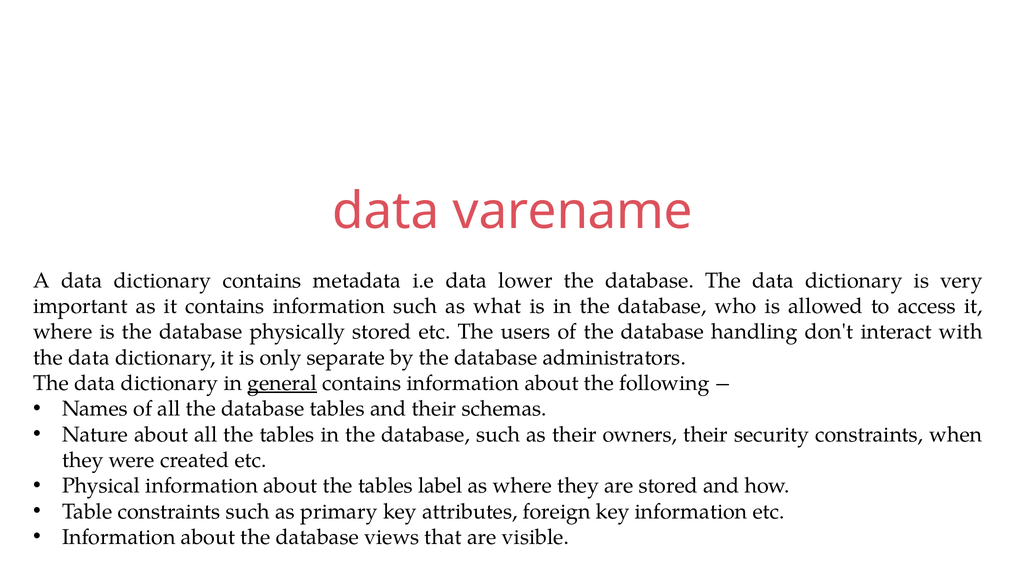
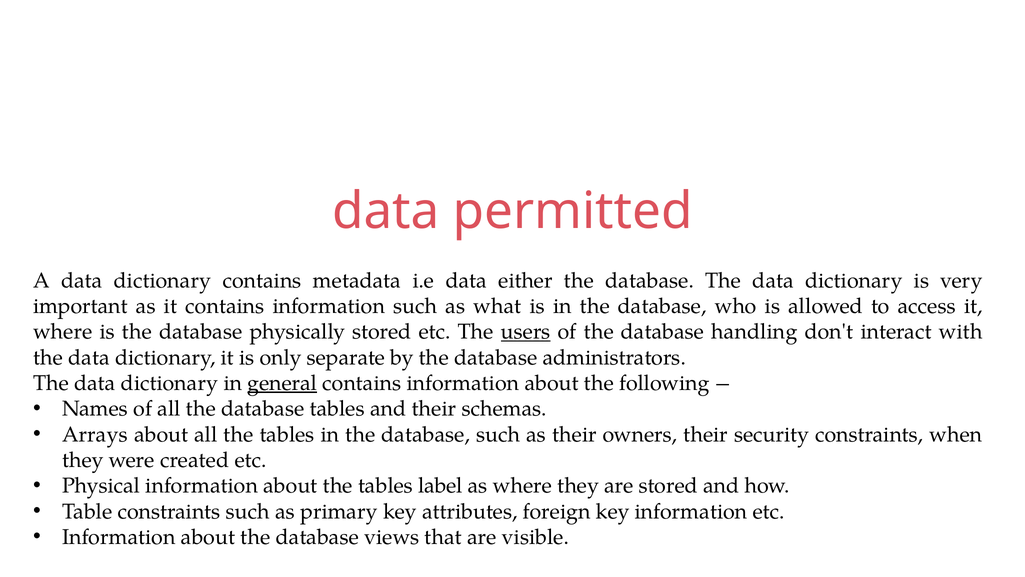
varename: varename -> permitted (573, 211)
lower: lower -> either (526, 280)
users underline: none -> present (526, 332)
Nature: Nature -> Arrays (95, 434)
